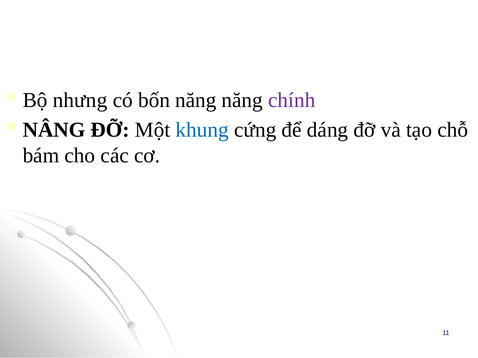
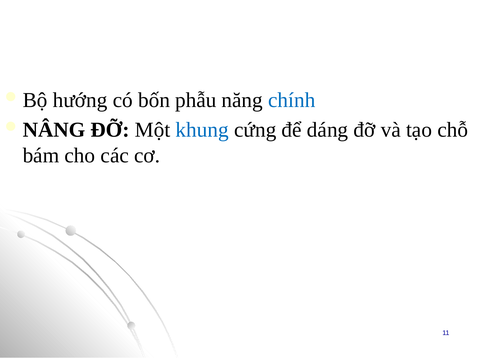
nhưng: nhưng -> hướng (80, 100)
bốn năng: năng -> phẫu (196, 100)
chính colour: purple -> blue (292, 100)
